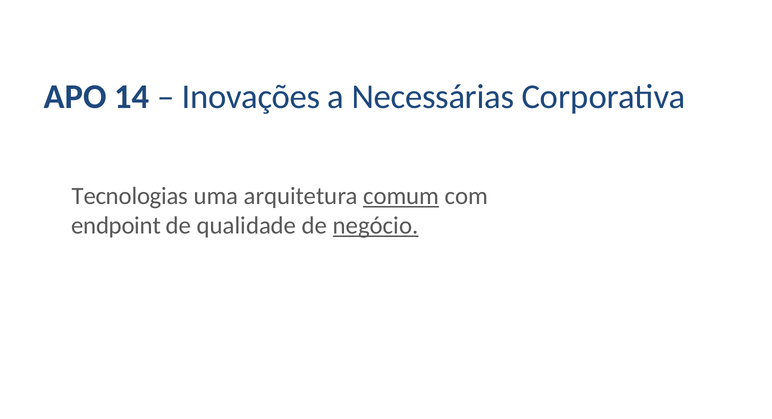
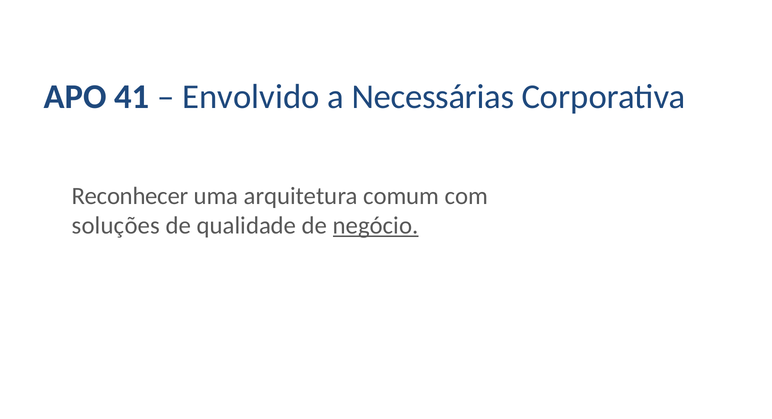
14: 14 -> 41 (132, 97)
Inovações: Inovações -> Envolvido (251, 97)
Tecnologias: Tecnologias -> Reconhecer (130, 196)
comum underline: present -> none (401, 196)
endpoint: endpoint -> soluções (116, 225)
